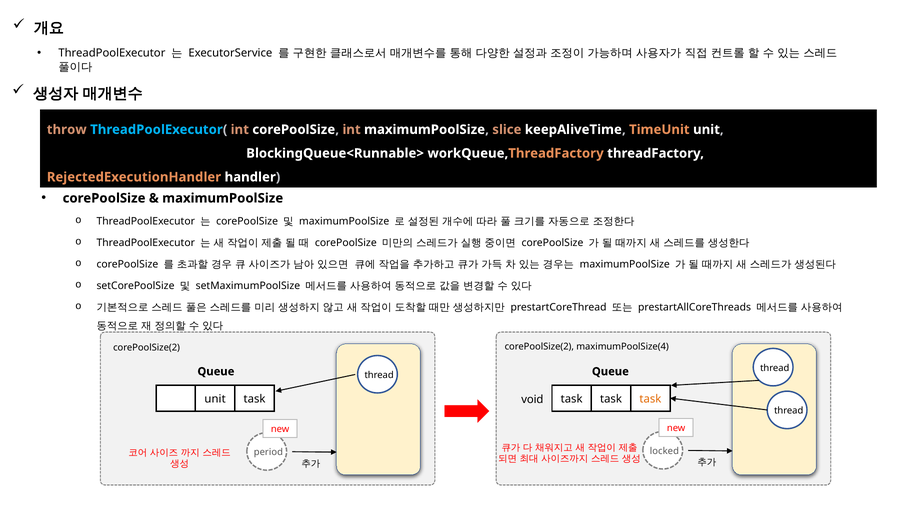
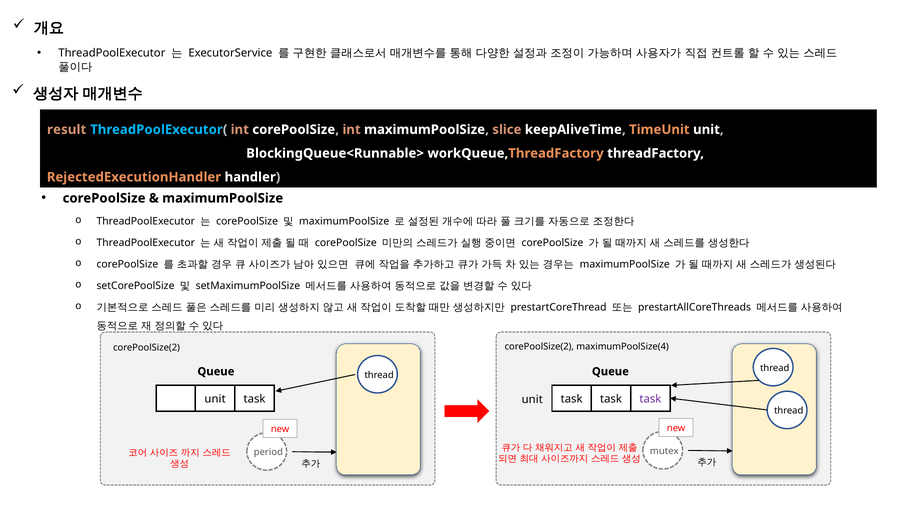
throw: throw -> result (67, 129)
task colour: orange -> purple (650, 399)
void: void -> unit (532, 399)
locked: locked -> mutex (664, 451)
